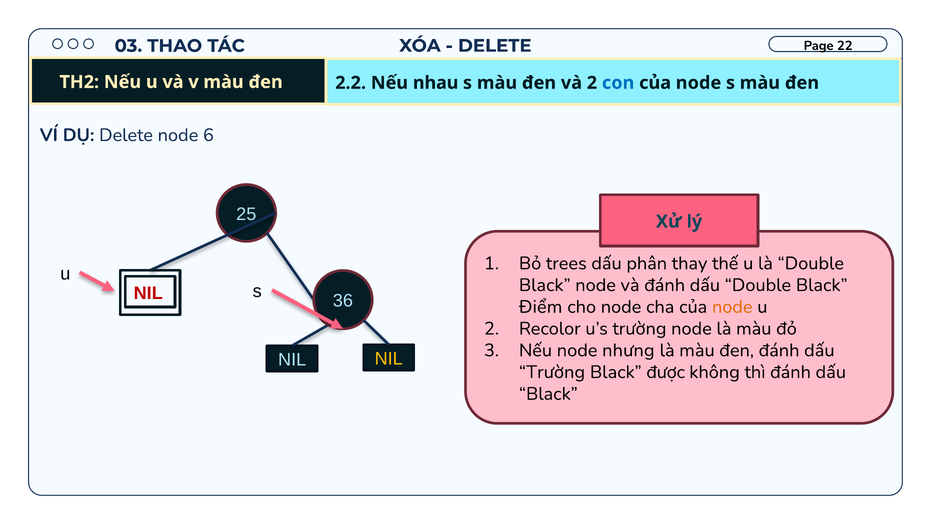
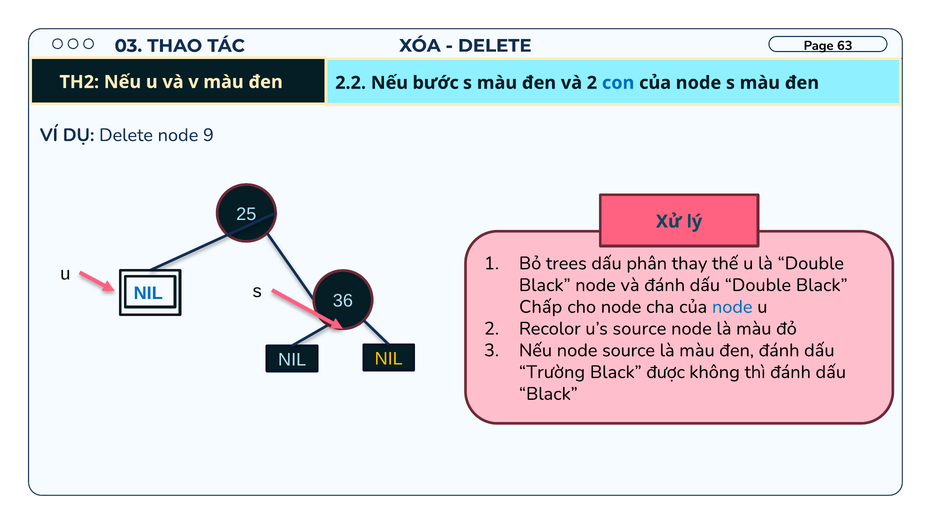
22: 22 -> 63 (845, 46)
nhau: nhau -> bước (436, 83)
6: 6 -> 9 (208, 135)
NIL colour: red -> blue (148, 293)
Điểm: Điểm -> Chấp (541, 307)
node colour: orange -> blue (732, 307)
u’s trường: trường -> source (639, 328)
node nhưng: nhưng -> source (629, 350)
